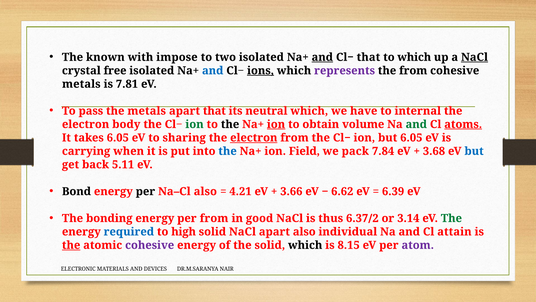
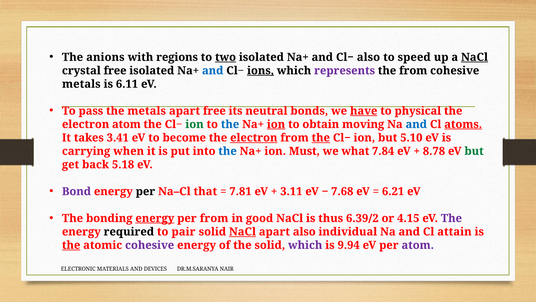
known: known -> anions (105, 57)
impose: impose -> regions (177, 57)
two underline: none -> present (226, 57)
and underline: present -> none (322, 57)
Cl− that: that -> also (368, 57)
to which: which -> speed (414, 57)
7.81: 7.81 -> 6.11 (127, 84)
apart that: that -> free (214, 111)
neutral which: which -> bonds (309, 111)
have underline: none -> present (364, 111)
internal: internal -> physical (418, 111)
electron body: body -> atom (126, 124)
the colour: black -> blue (230, 124)
volume: volume -> moving (363, 124)
and colour: green -> blue (416, 124)
takes 6.05: 6.05 -> 3.41 (118, 138)
sharing: sharing -> become (184, 138)
the underline: none -> present (321, 138)
but 6.05: 6.05 -> 5.10 (411, 138)
Field: Field -> Must (304, 151)
pack: pack -> what (355, 151)
3.68: 3.68 -> 8.78 (434, 151)
but colour: blue -> green (474, 151)
5.11: 5.11 -> 5.18 (123, 164)
Bond colour: black -> purple (76, 191)
Na–Cl also: also -> that (205, 191)
4.21: 4.21 -> 7.81 (240, 191)
3.66: 3.66 -> 3.11 (291, 191)
6.62: 6.62 -> 7.68 (342, 191)
6.39: 6.39 -> 6.21 (393, 191)
energy underline: none -> present (155, 218)
6.37: 6.37 -> 6.39 (357, 218)
3.14: 3.14 -> 4.15 (408, 218)
The colour: green -> purple (451, 218)
required colour: blue -> black (129, 231)
high: high -> pair (183, 231)
NaCl underline: none -> present (242, 231)
which colour: black -> purple (305, 245)
8.15: 8.15 -> 9.94 (349, 245)
